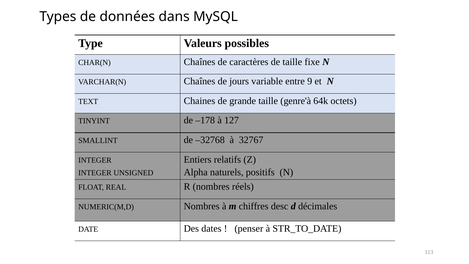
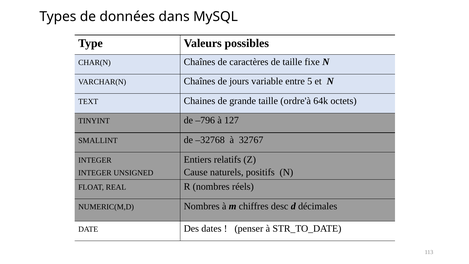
9: 9 -> 5 (310, 81)
genre'à: genre'à -> ordre'à (296, 101)
–178: –178 -> –796 (205, 120)
Alpha: Alpha -> Cause (196, 172)
